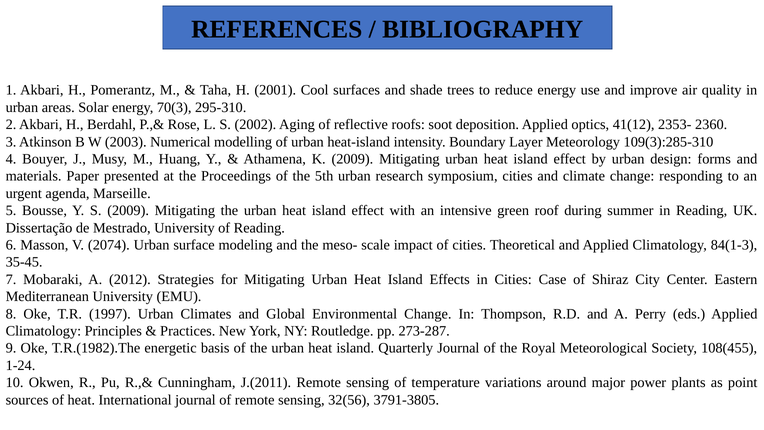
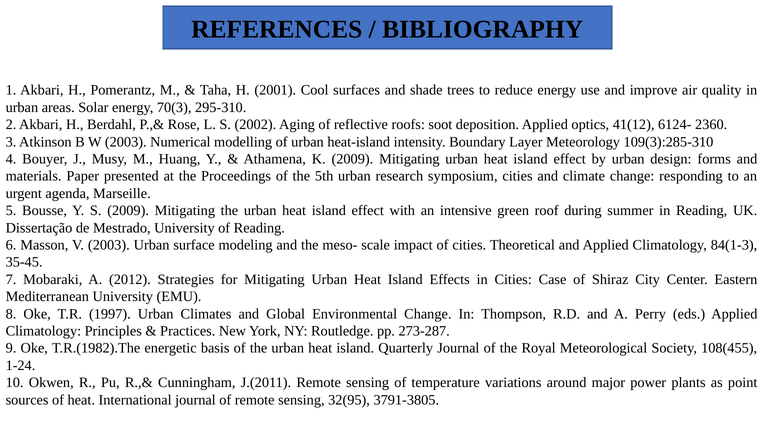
2353-: 2353- -> 6124- (675, 125)
V 2074: 2074 -> 2003 (109, 245)
32(56: 32(56 -> 32(95 (349, 400)
